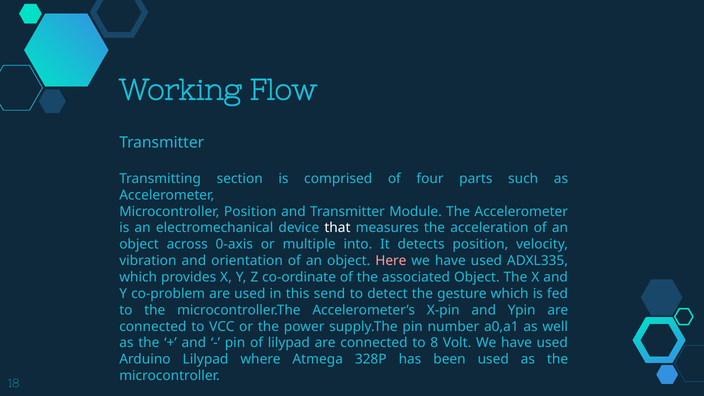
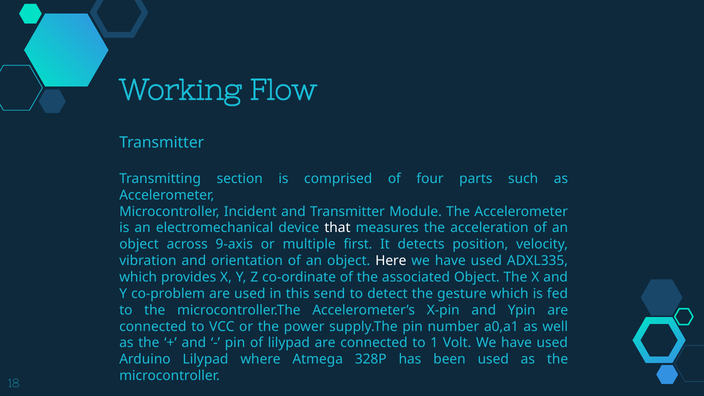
Microcontroller Position: Position -> Incident (250, 212)
0-axis: 0-axis -> 9-axis (234, 244)
into: into -> first (358, 244)
Here colour: pink -> white (391, 261)
8: 8 -> 1 (434, 343)
